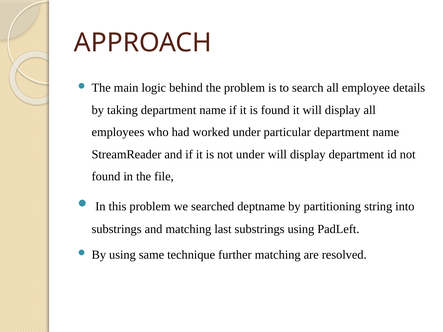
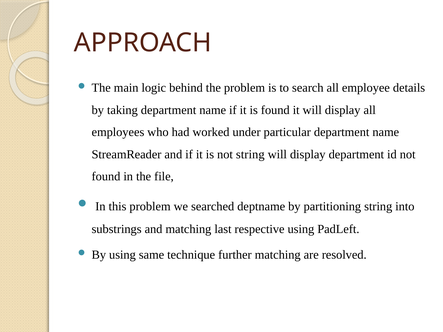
not under: under -> string (250, 155)
last substrings: substrings -> respective (260, 229)
